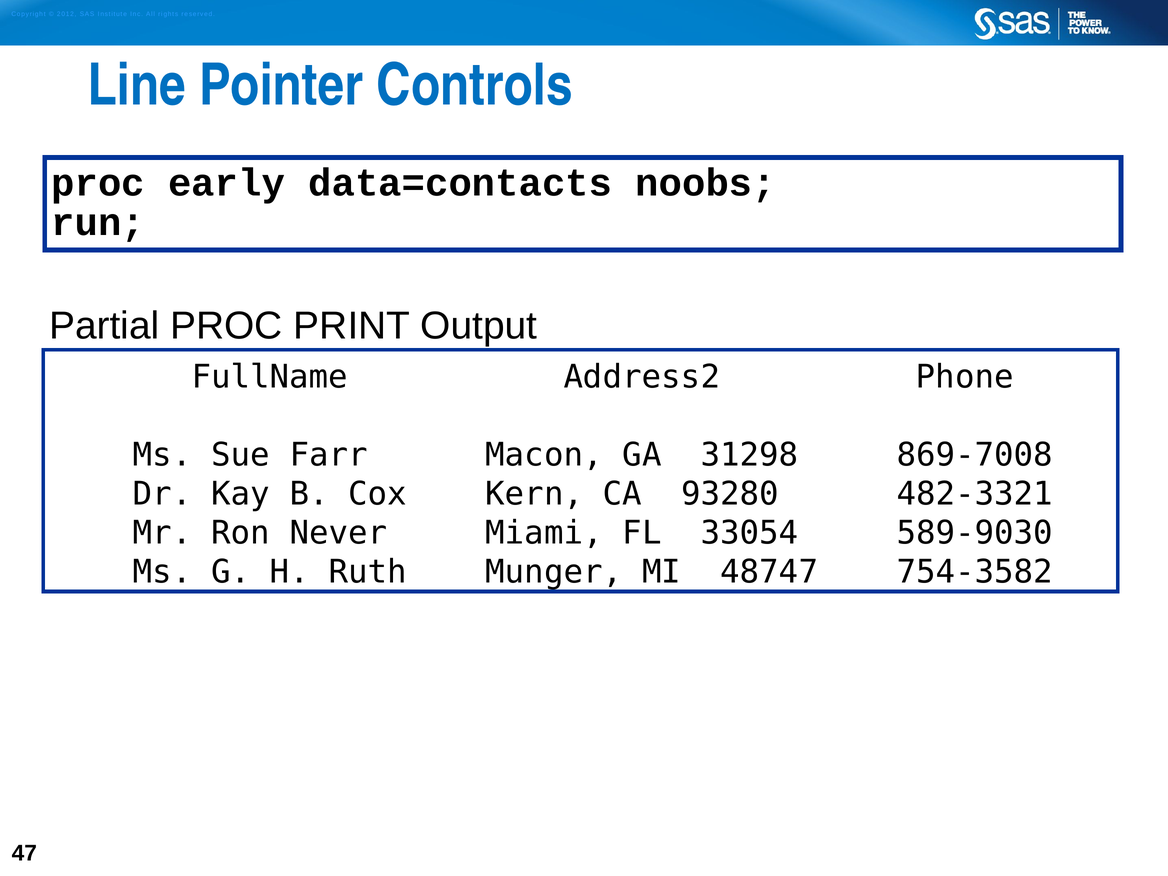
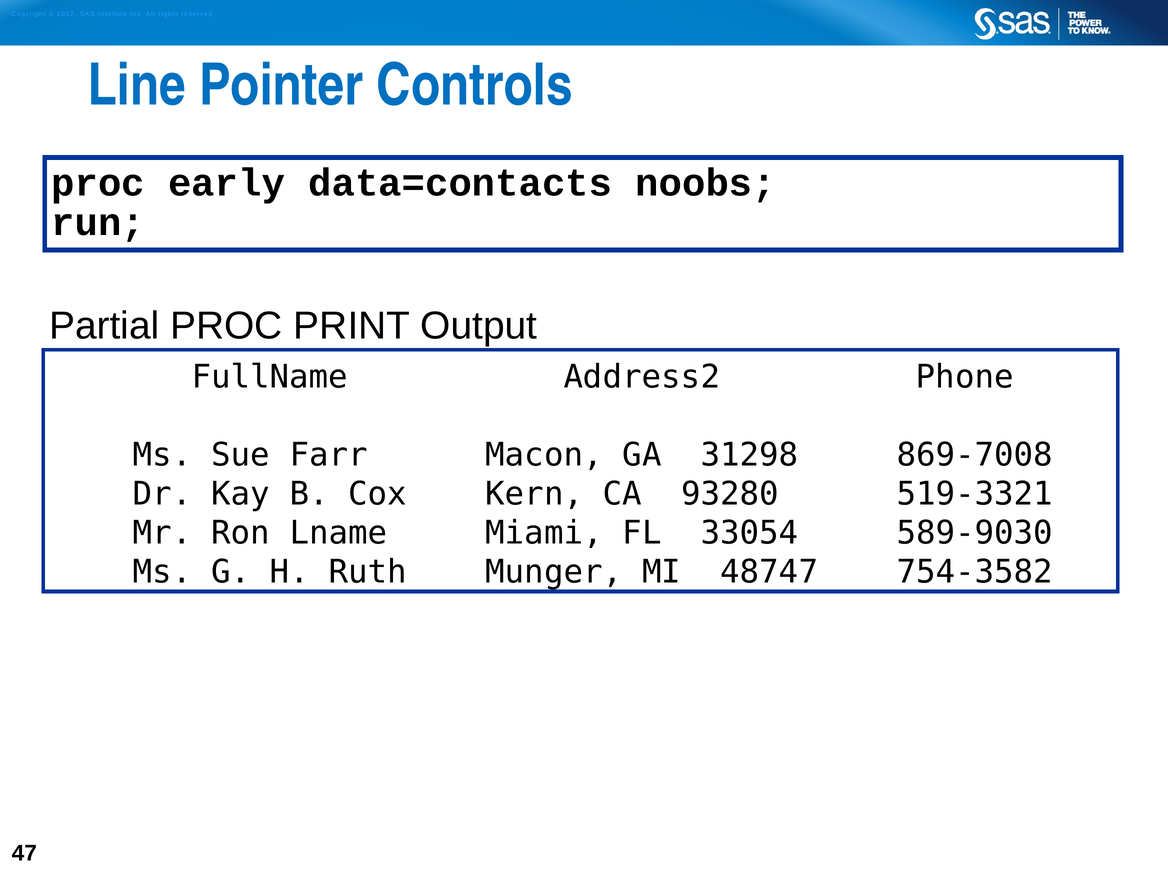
482-3321: 482-3321 -> 519-3321 (975, 494)
Never: Never -> Lname (338, 533)
